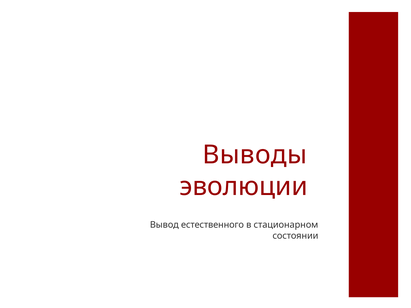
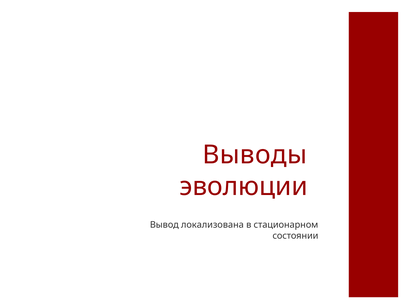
естественного: естественного -> локализована (212, 225)
